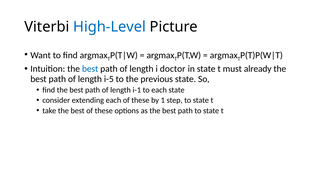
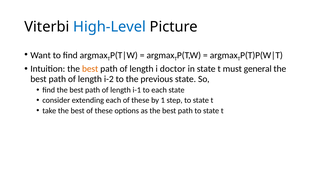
best colour: blue -> orange (90, 69)
already: already -> general (258, 69)
i-5: i-5 -> i-2 (109, 79)
